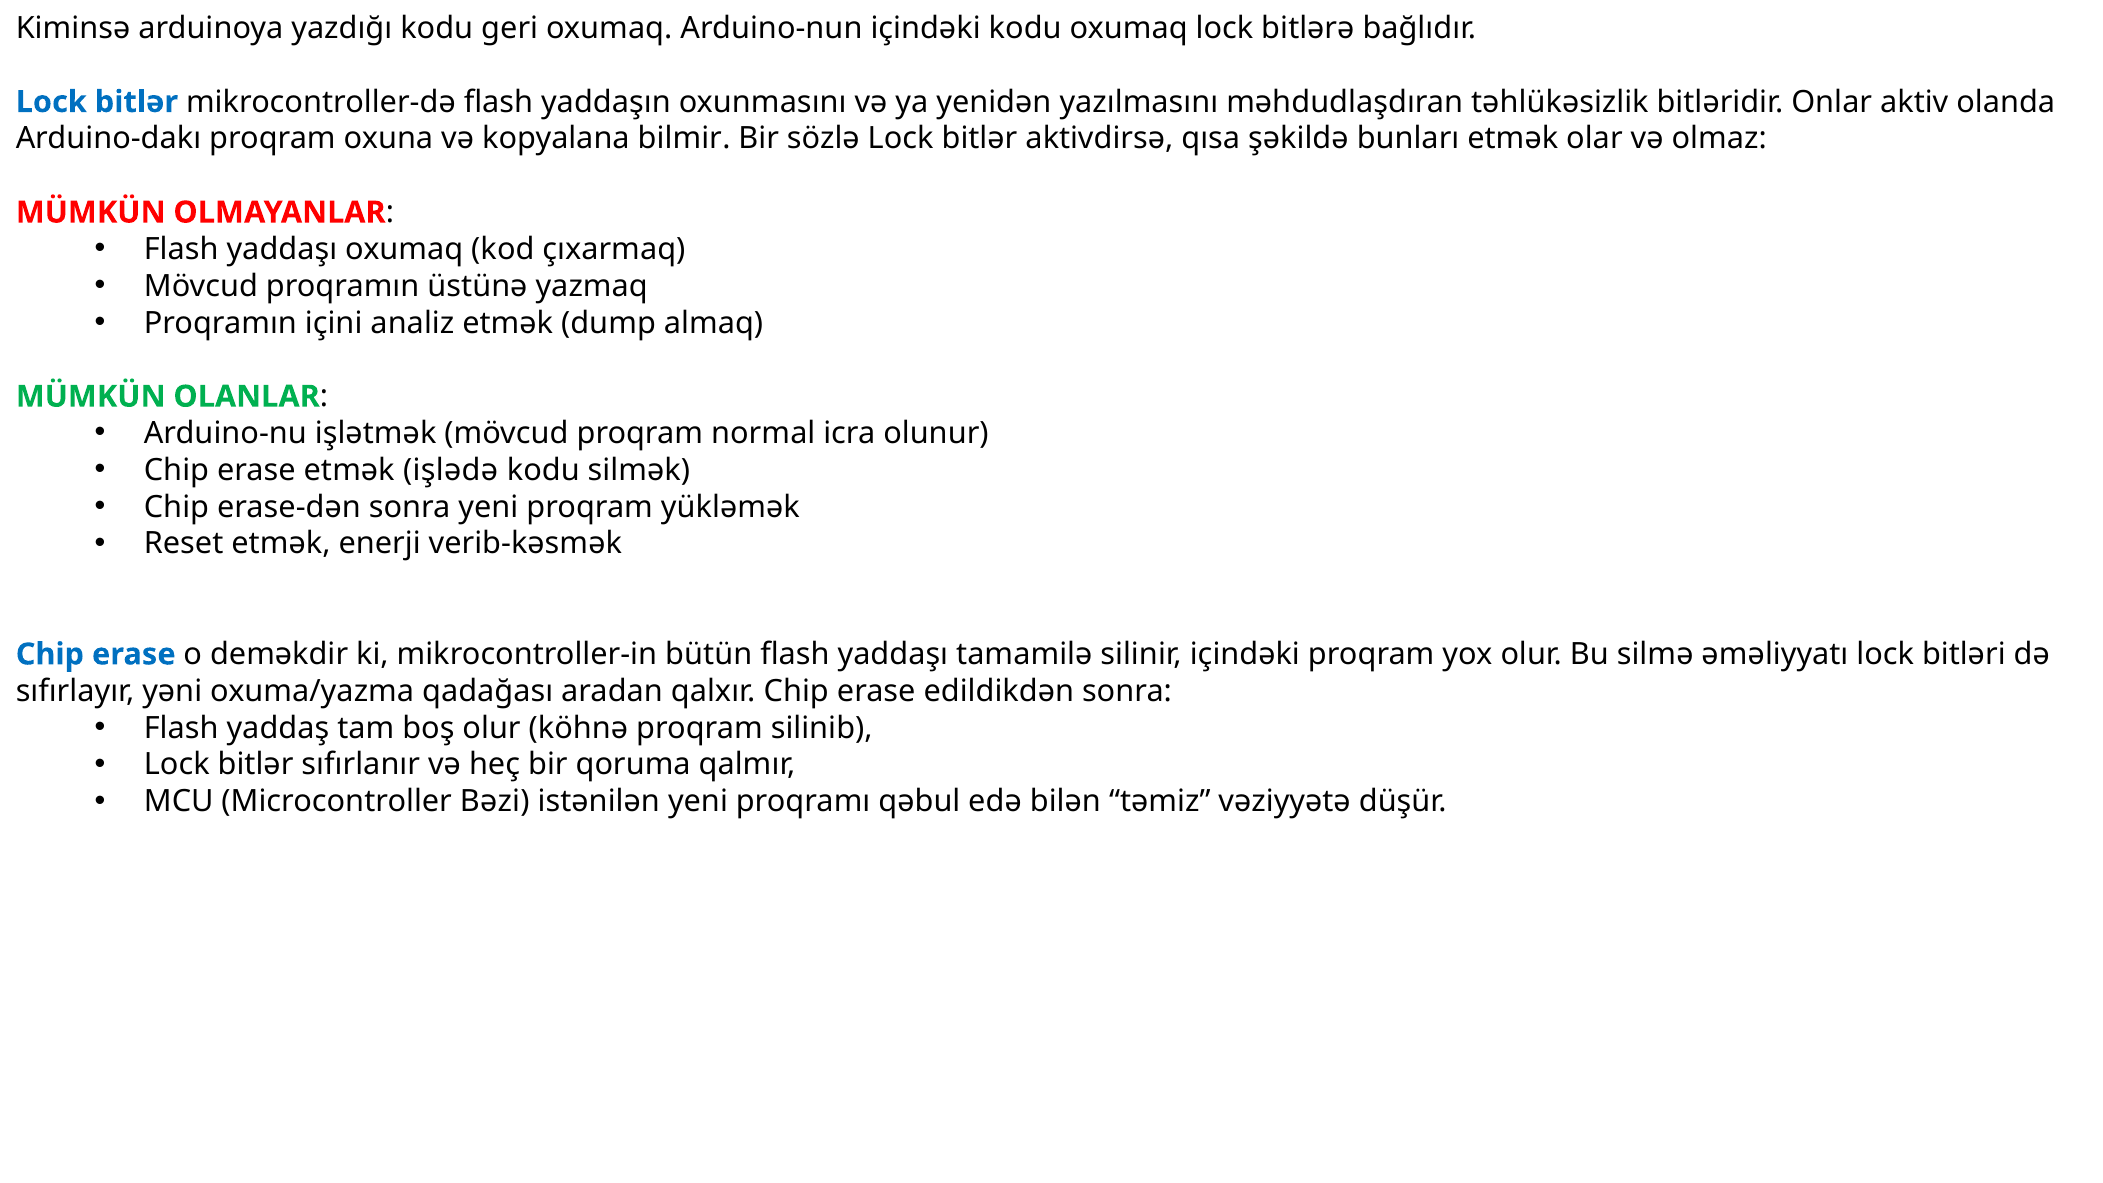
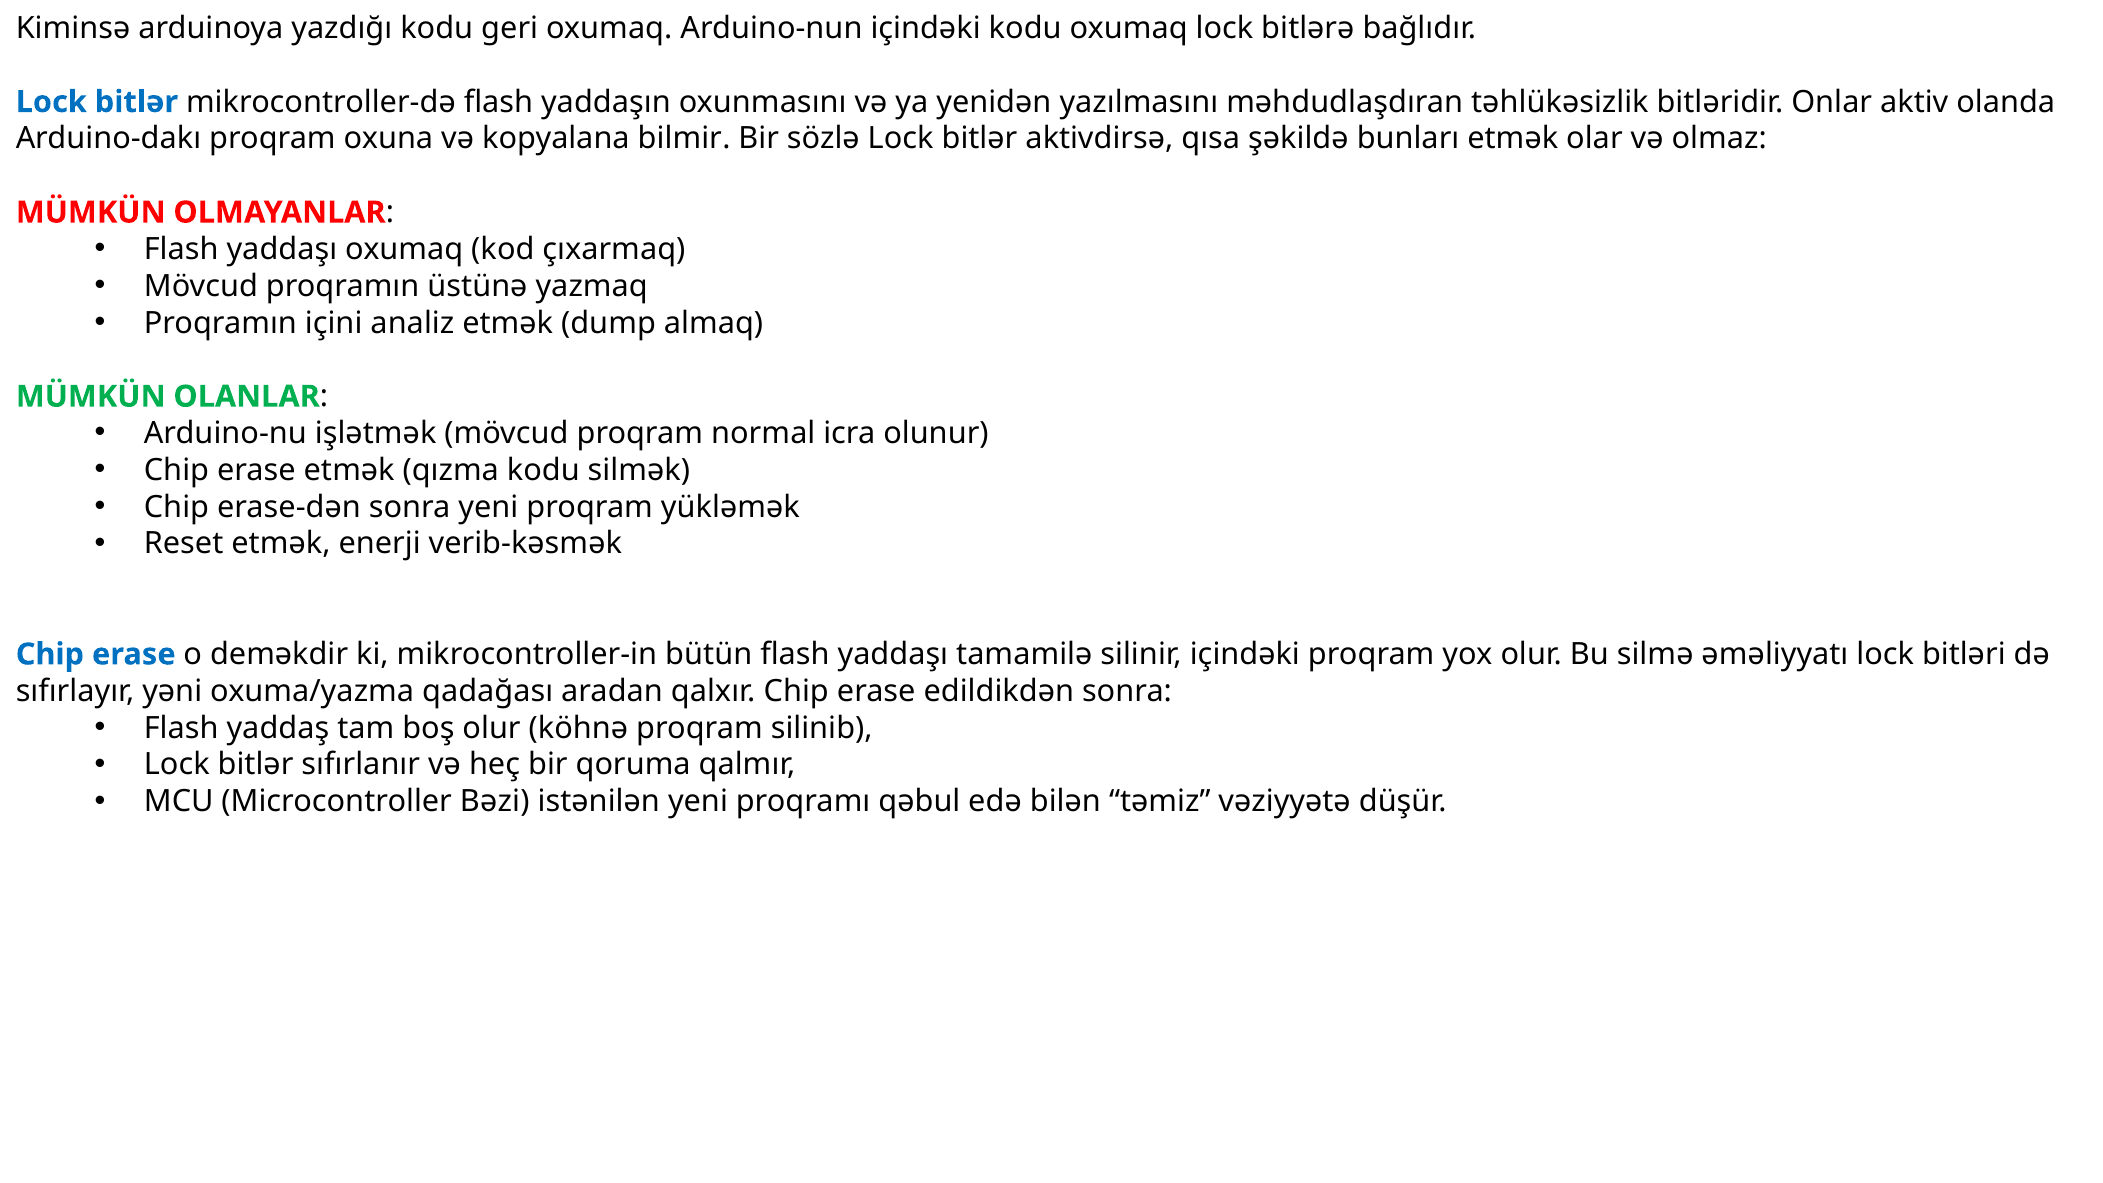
işlədə: işlədə -> qızma (451, 470)
